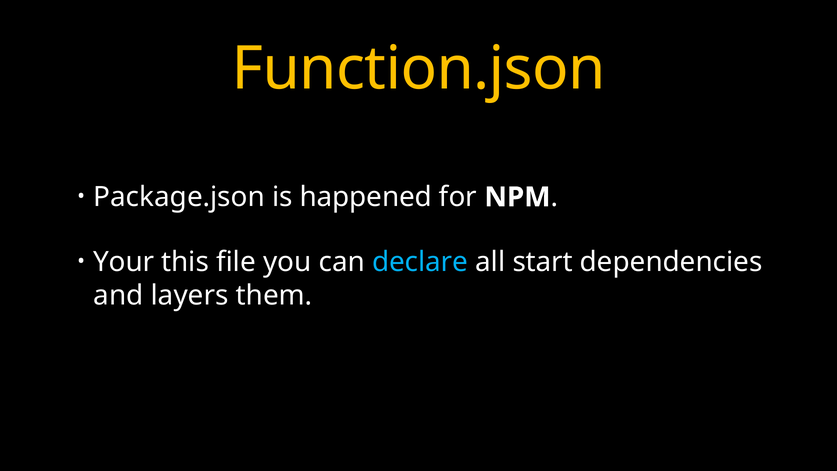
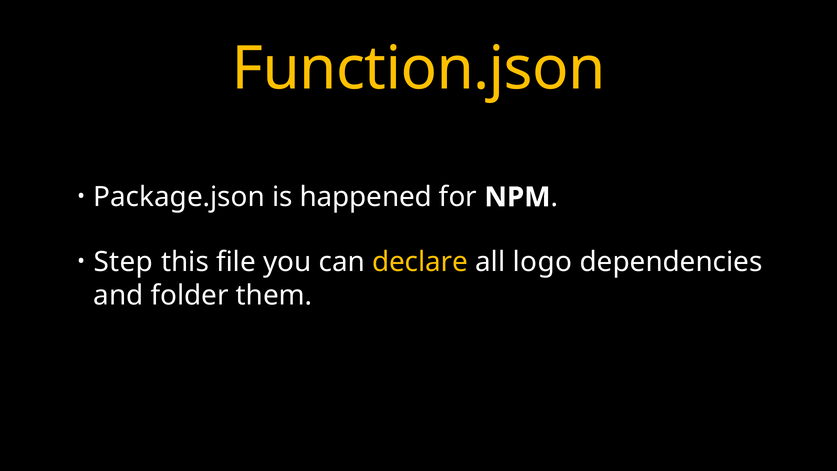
Your: Your -> Step (123, 262)
declare colour: light blue -> yellow (420, 262)
start: start -> logo (542, 262)
layers: layers -> folder (190, 295)
